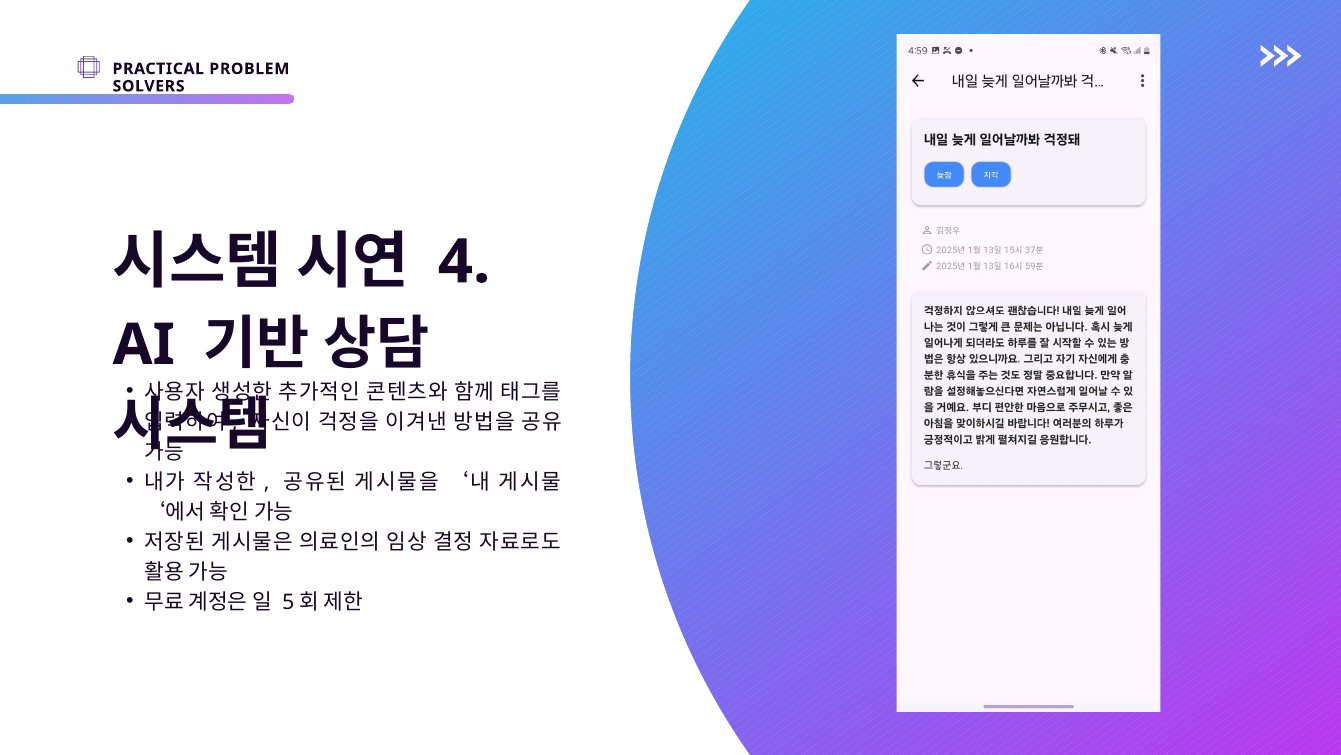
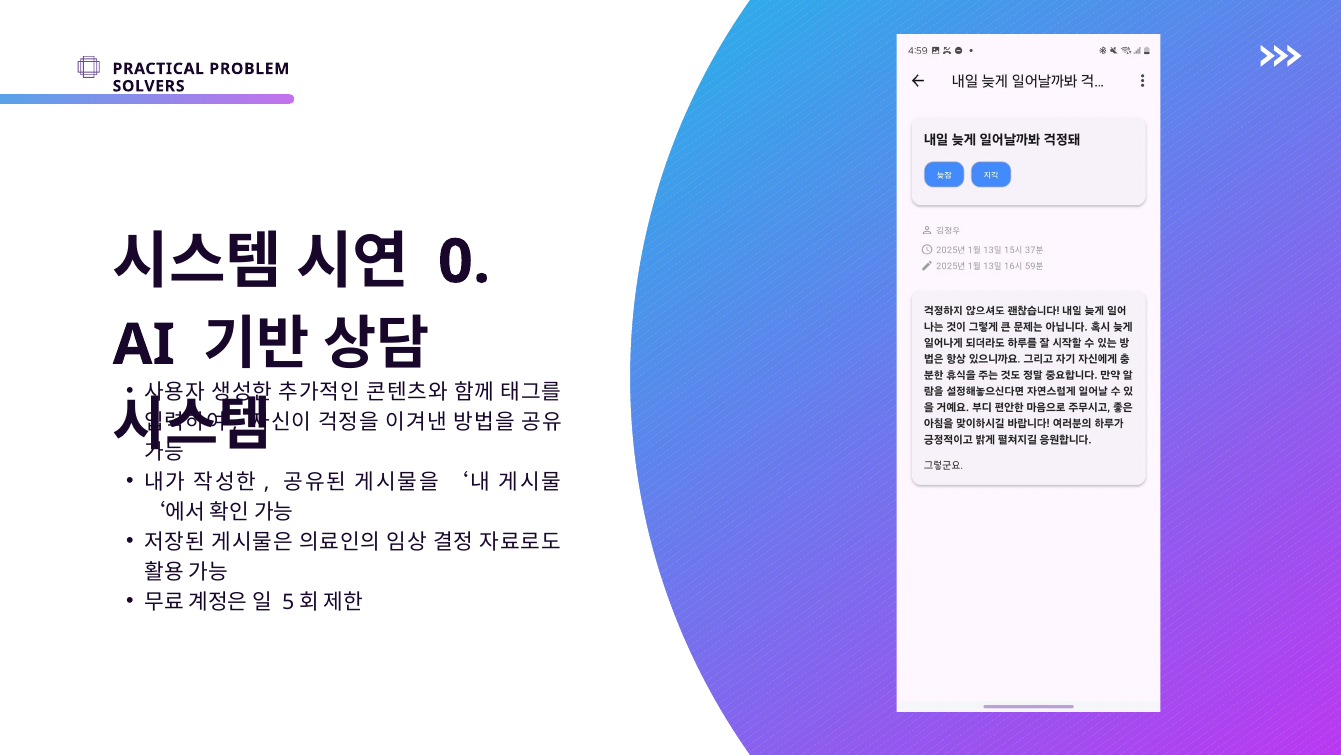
4: 4 -> 0 (464, 262)
